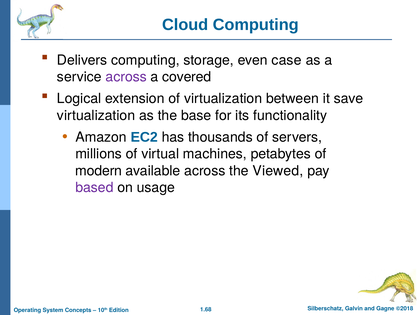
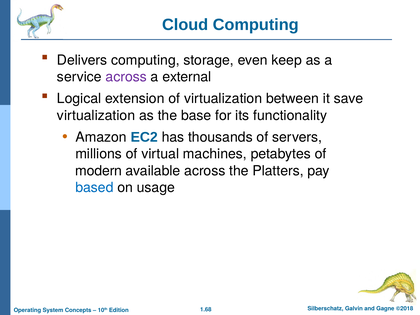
case: case -> keep (287, 60)
covered: covered -> external (187, 77)
Viewed: Viewed -> Platters (278, 171)
based colour: purple -> blue (94, 188)
